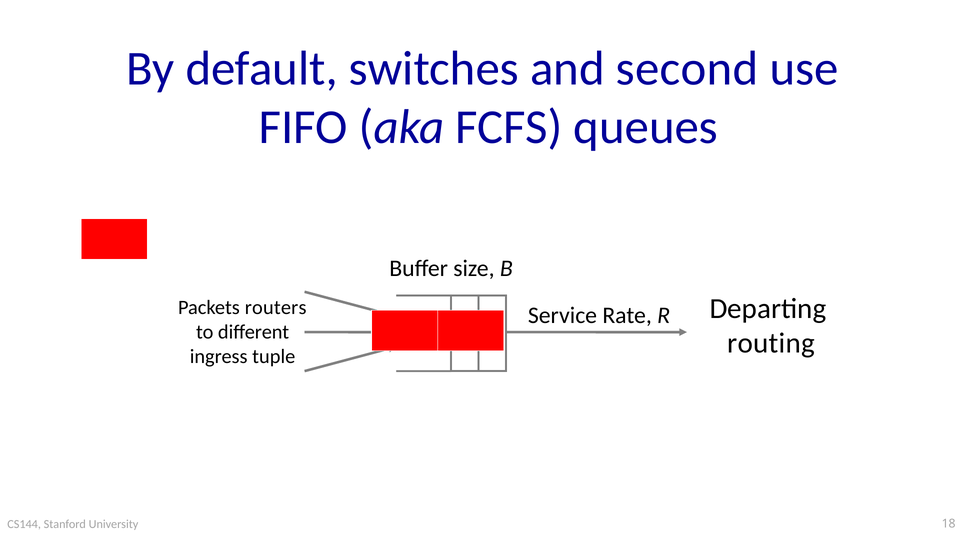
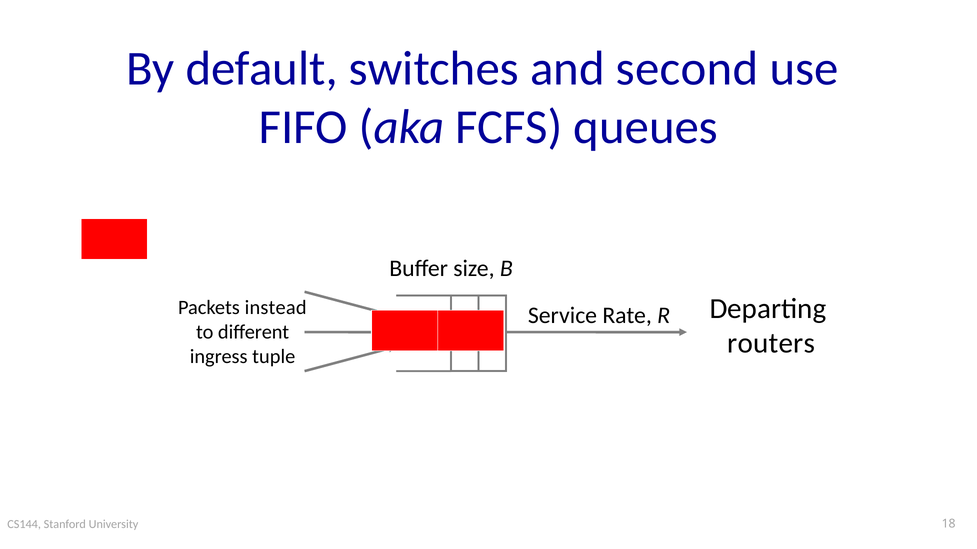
routers: routers -> instead (276, 308)
routing: routing -> routers (771, 344)
